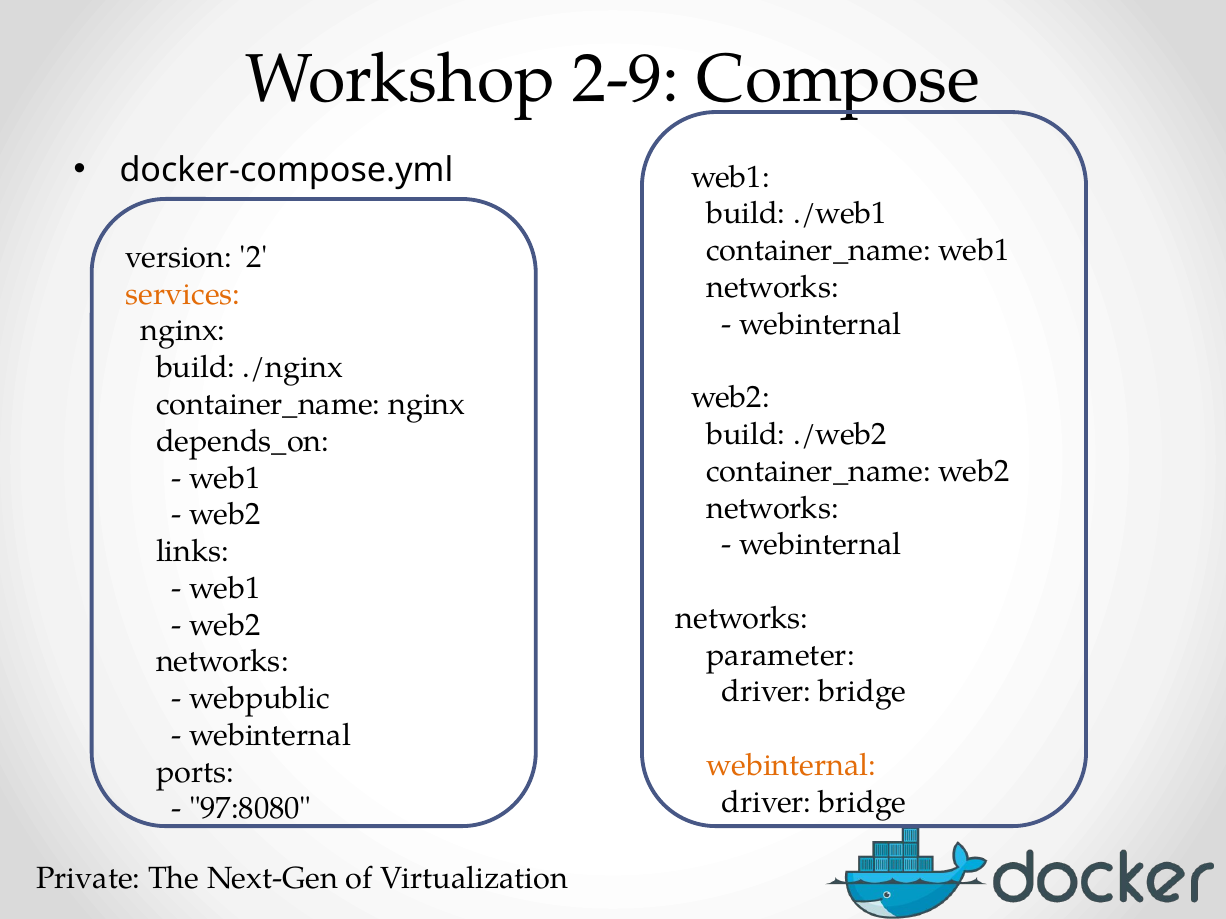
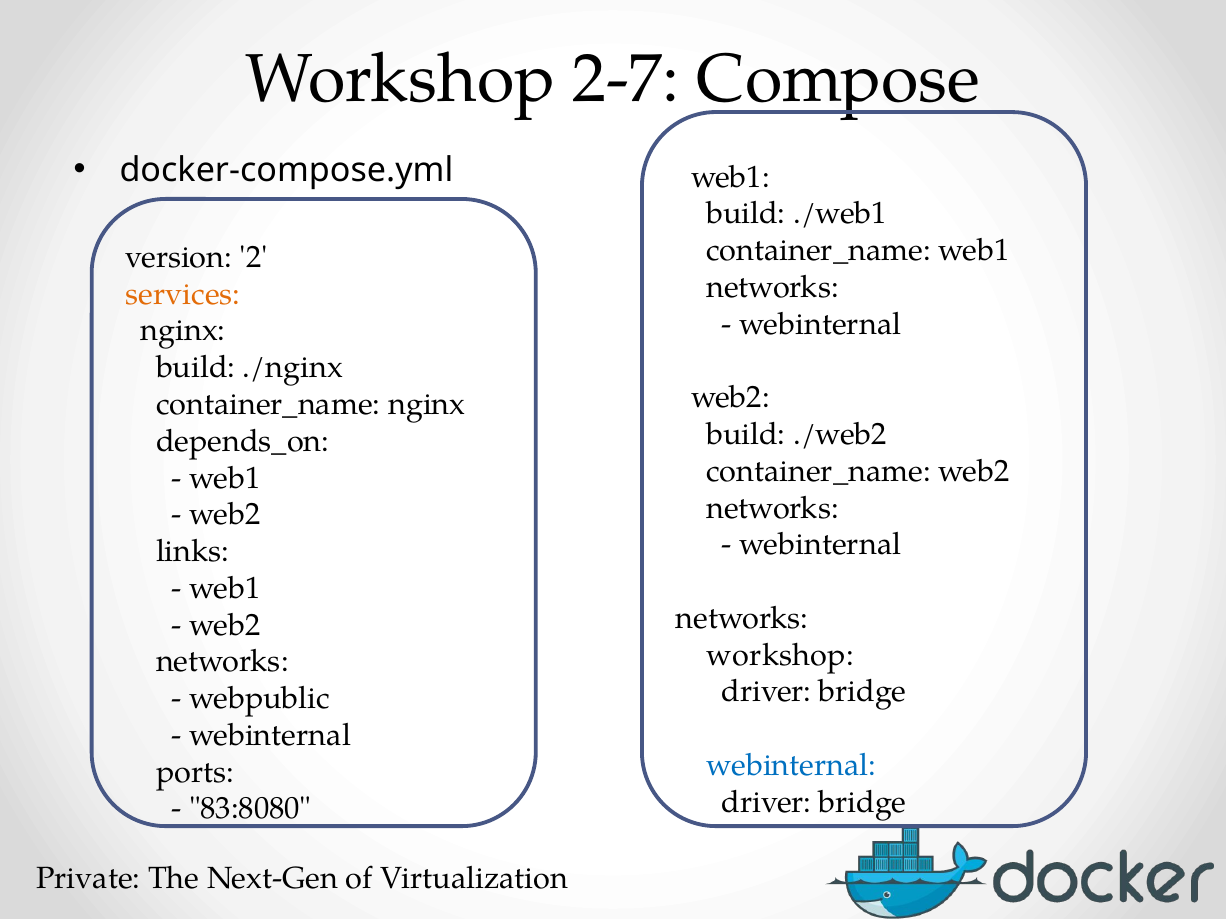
2-9: 2-9 -> 2-7 (626, 80)
parameter: parameter -> workshop (780, 655)
webinternal colour: orange -> blue (791, 766)
97:8080: 97:8080 -> 83:8080 (250, 809)
